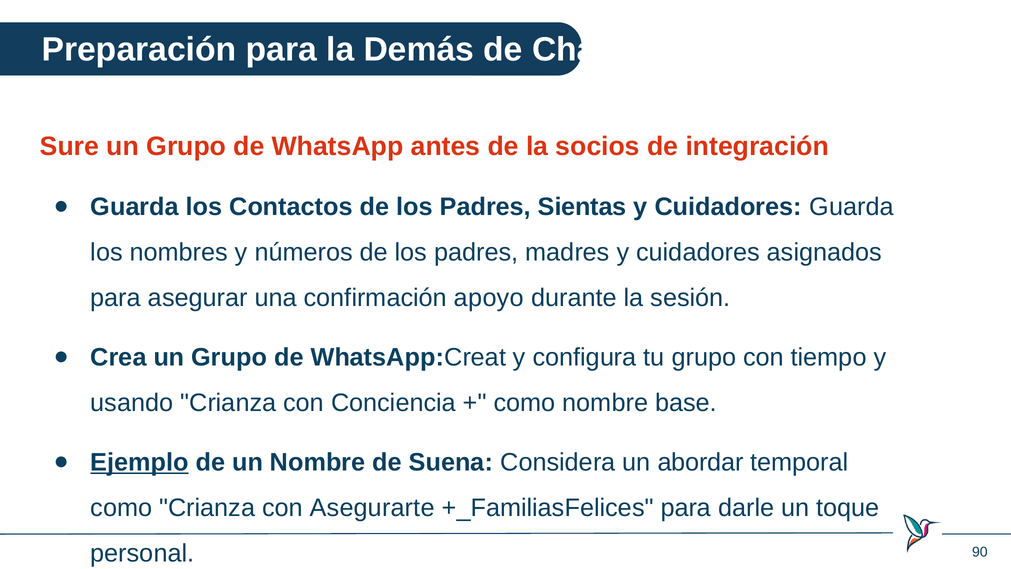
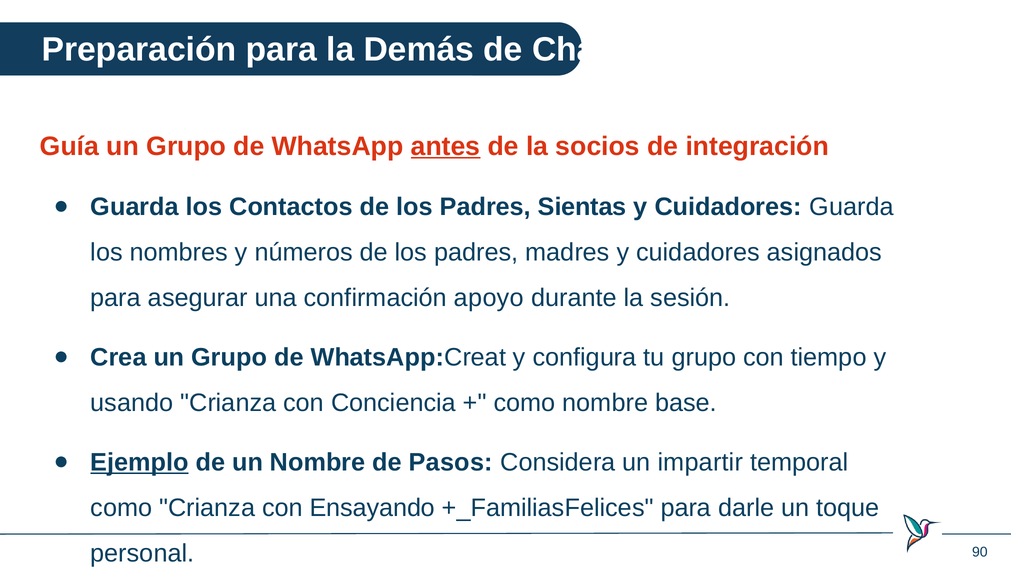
Sure: Sure -> Guía (69, 146)
antes underline: none -> present (446, 146)
Suena: Suena -> Pasos (451, 462)
abordar: abordar -> impartir (700, 462)
Asegurarte: Asegurarte -> Ensayando (372, 508)
